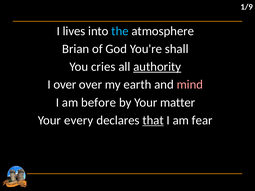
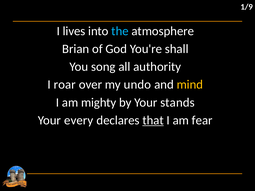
cries: cries -> song (103, 67)
authority underline: present -> none (157, 67)
I over: over -> roar (65, 85)
earth: earth -> undo (137, 85)
mind colour: pink -> yellow (190, 85)
before: before -> mighty (99, 103)
matter: matter -> stands (177, 103)
